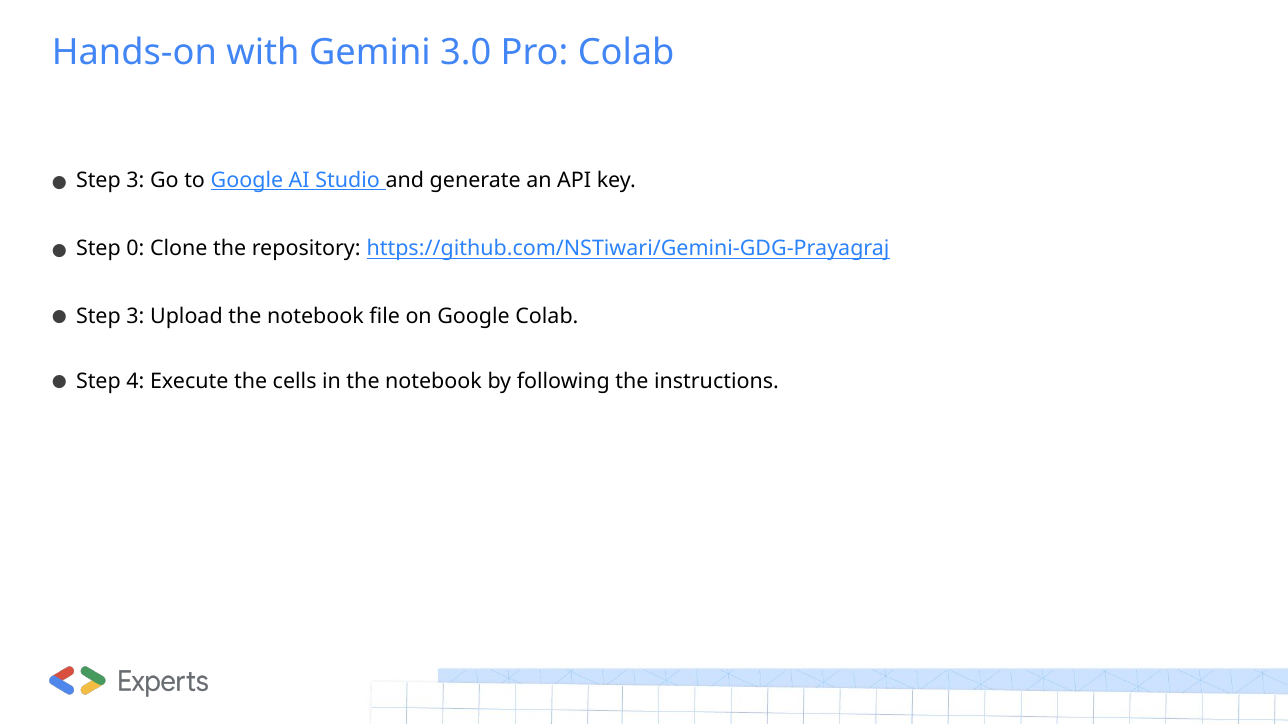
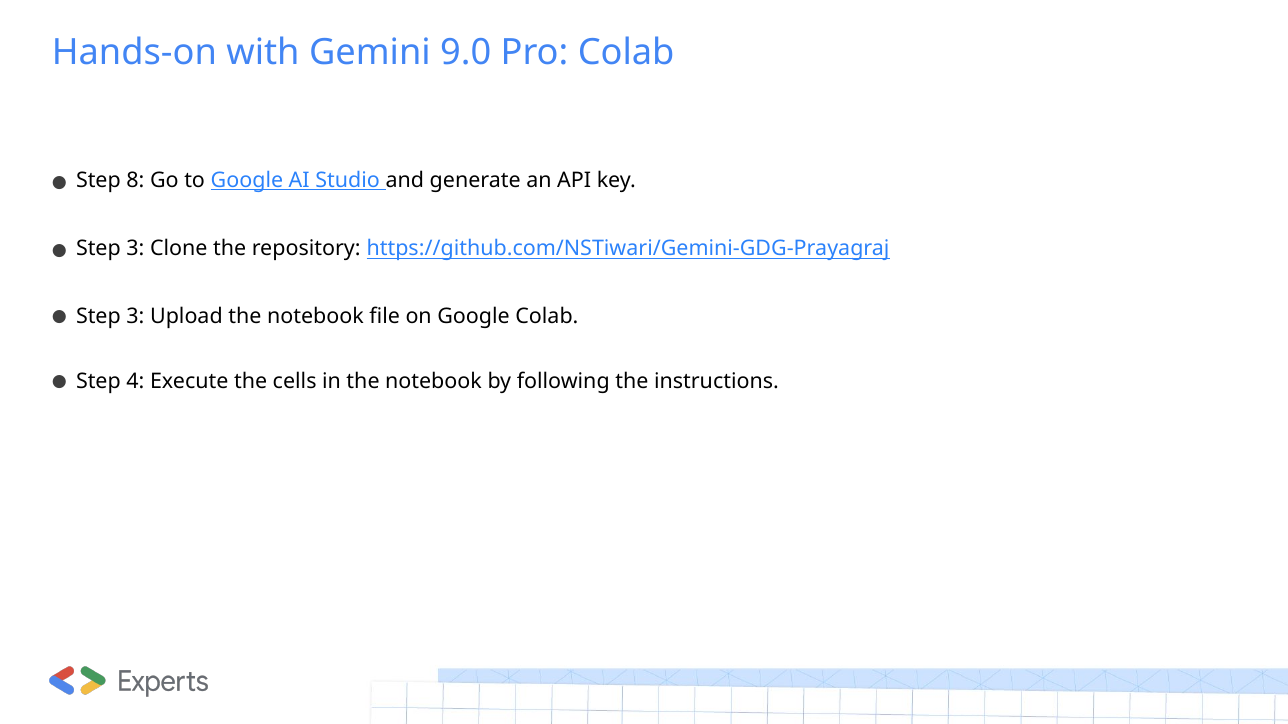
3.0: 3.0 -> 9.0 (466, 53)
3: 3 -> 8 (135, 180)
0: 0 -> 3 (135, 249)
